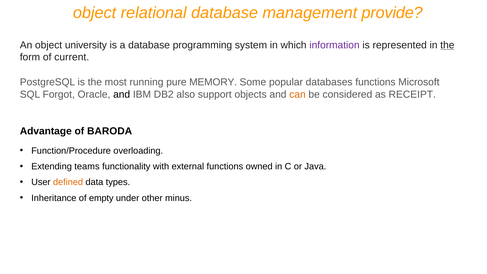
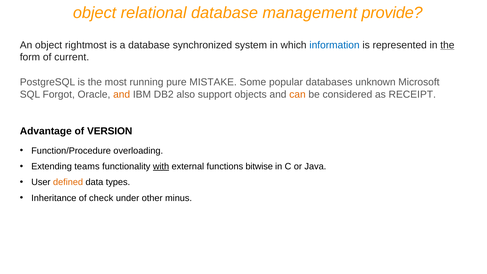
university: university -> rightmost (86, 45)
programming: programming -> synchronized (202, 45)
information colour: purple -> blue (335, 45)
MEMORY: MEMORY -> MISTAKE (213, 82)
databases functions: functions -> unknown (375, 82)
and colour: black -> orange (122, 94)
BARODA: BARODA -> VERSION (110, 131)
with underline: none -> present (161, 166)
owned: owned -> bitwise (259, 166)
empty: empty -> check (101, 198)
